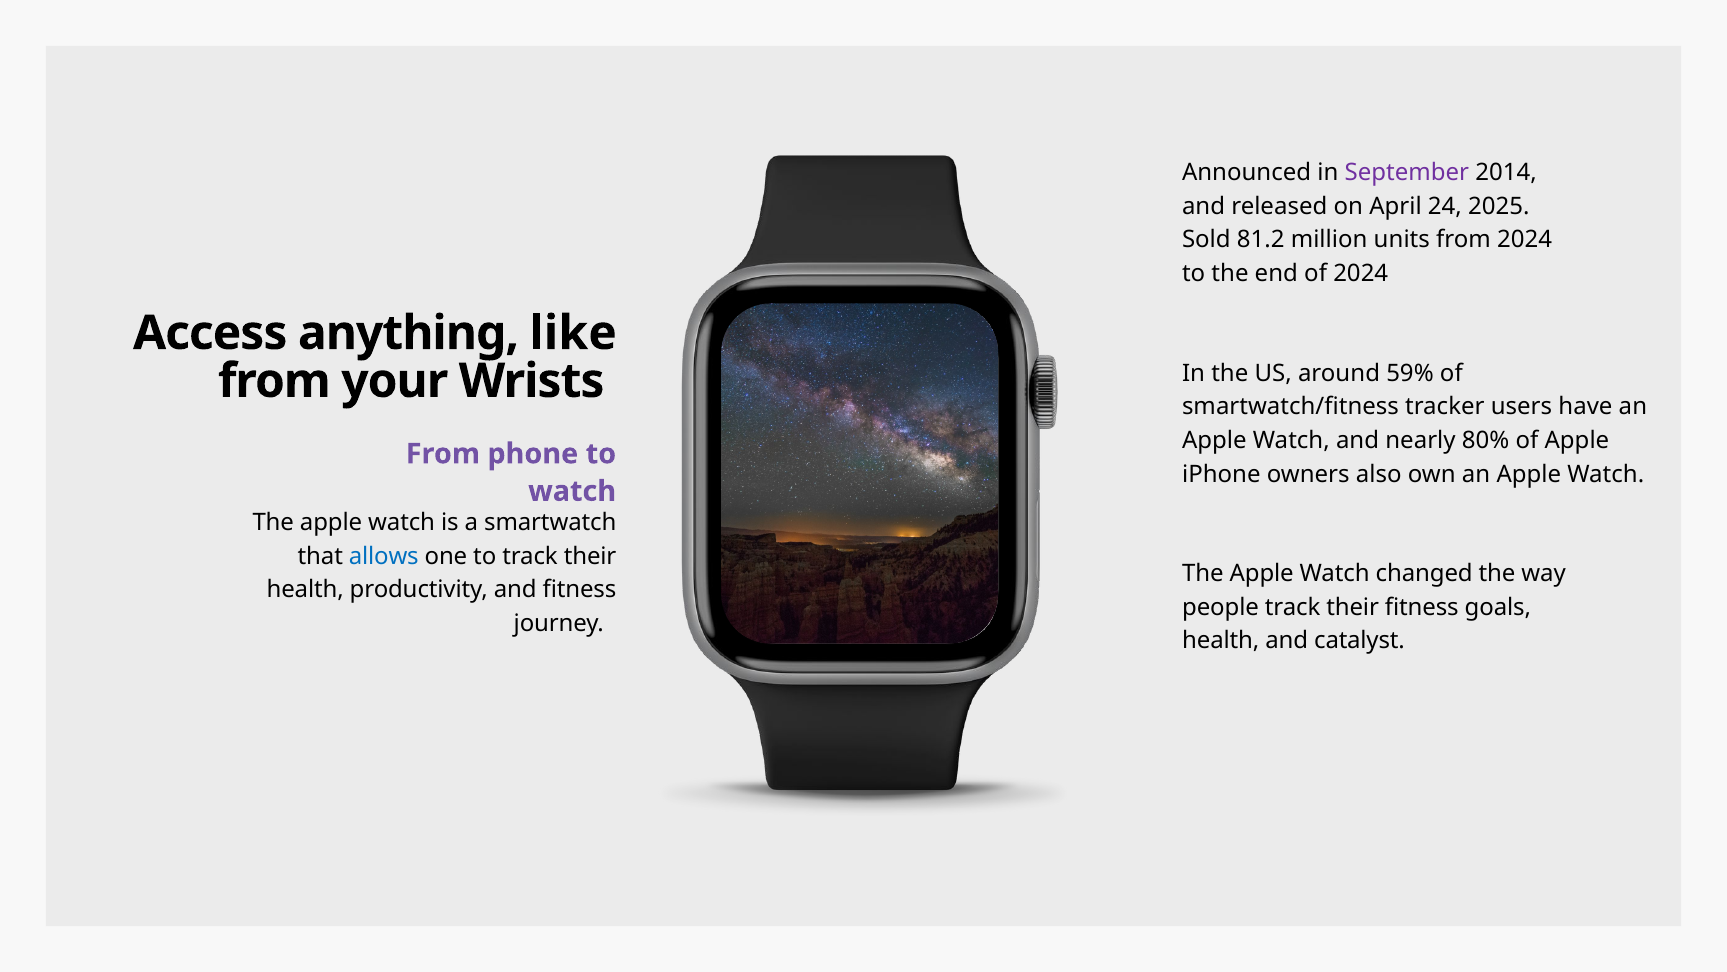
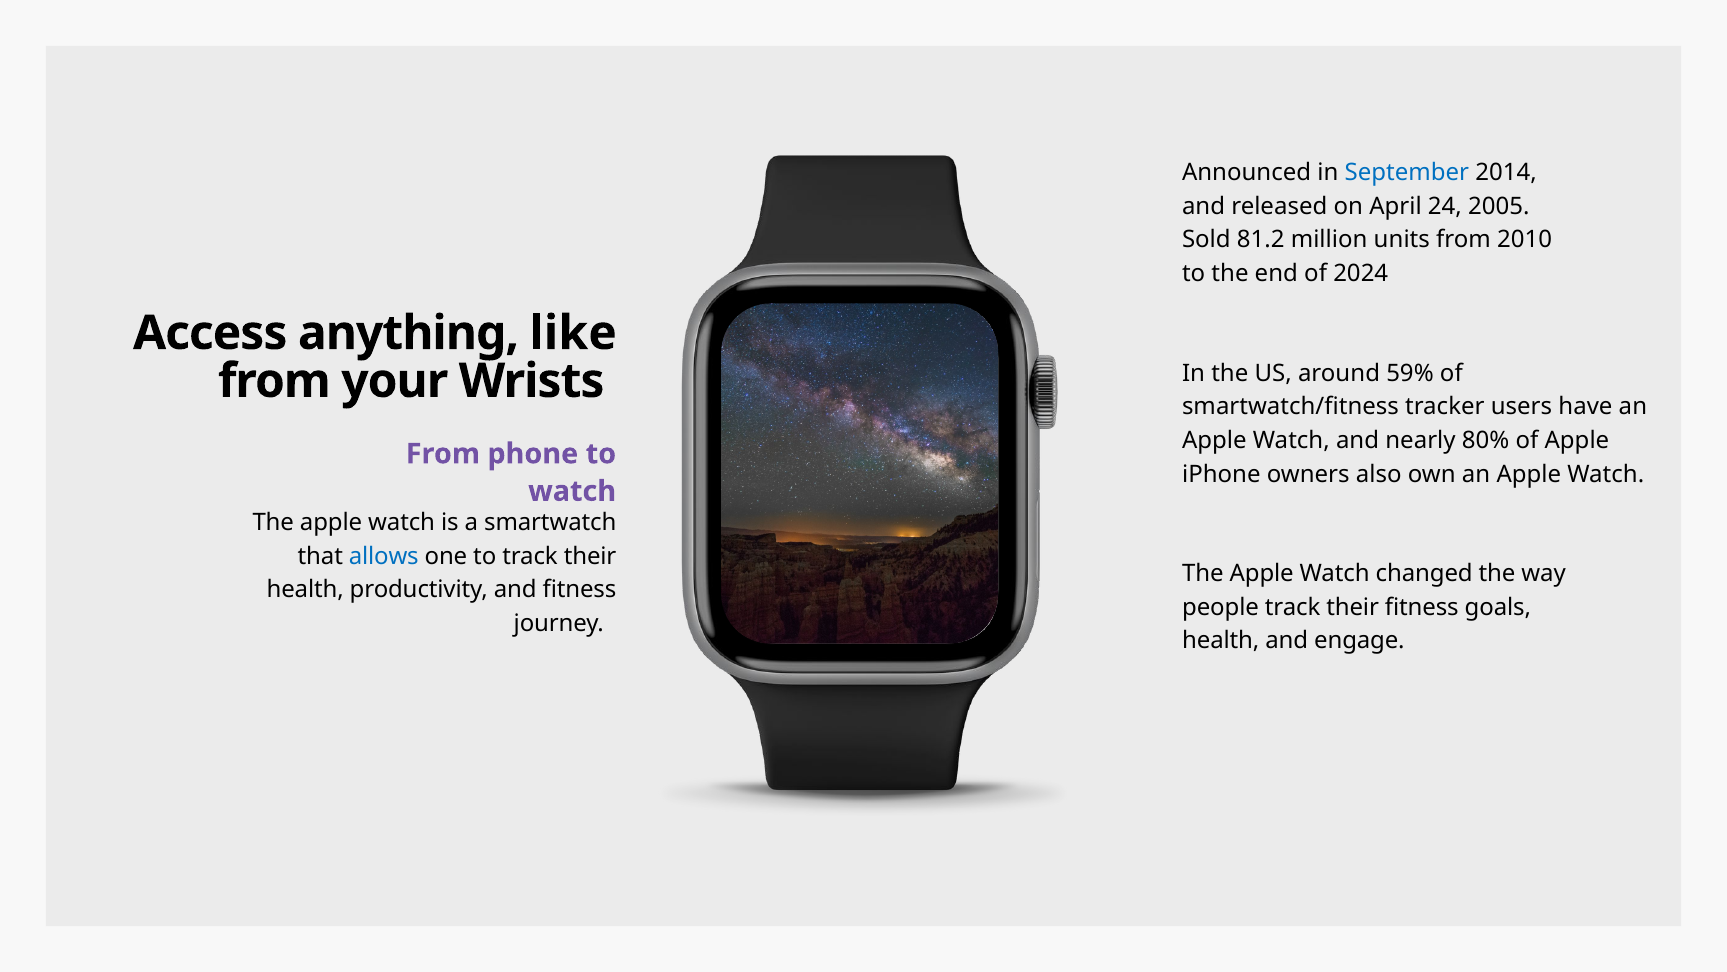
September colour: purple -> blue (1407, 173)
2025: 2025 -> 2005 (1499, 206)
from 2024: 2024 -> 2010 (1525, 240)
catalyst: catalyst -> engage (1359, 641)
